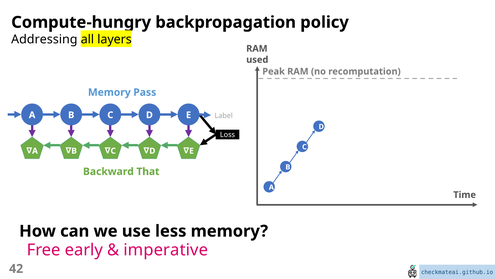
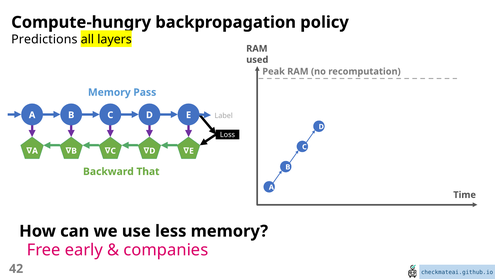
Addressing: Addressing -> Predictions (44, 39)
imperative: imperative -> companies (166, 250)
